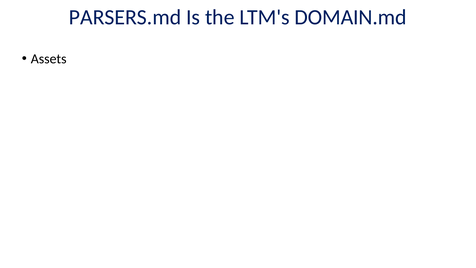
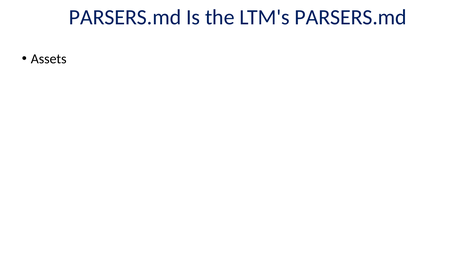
LTM's DOMAIN.md: DOMAIN.md -> PARSERS.md (351, 17)
